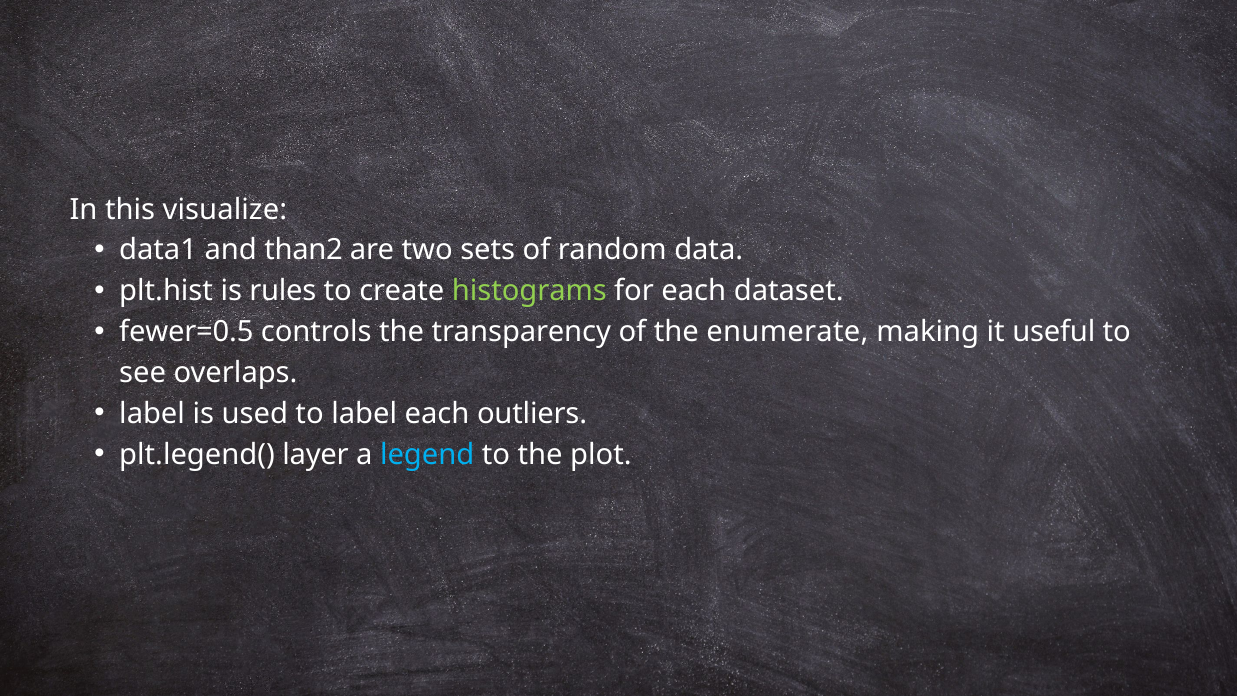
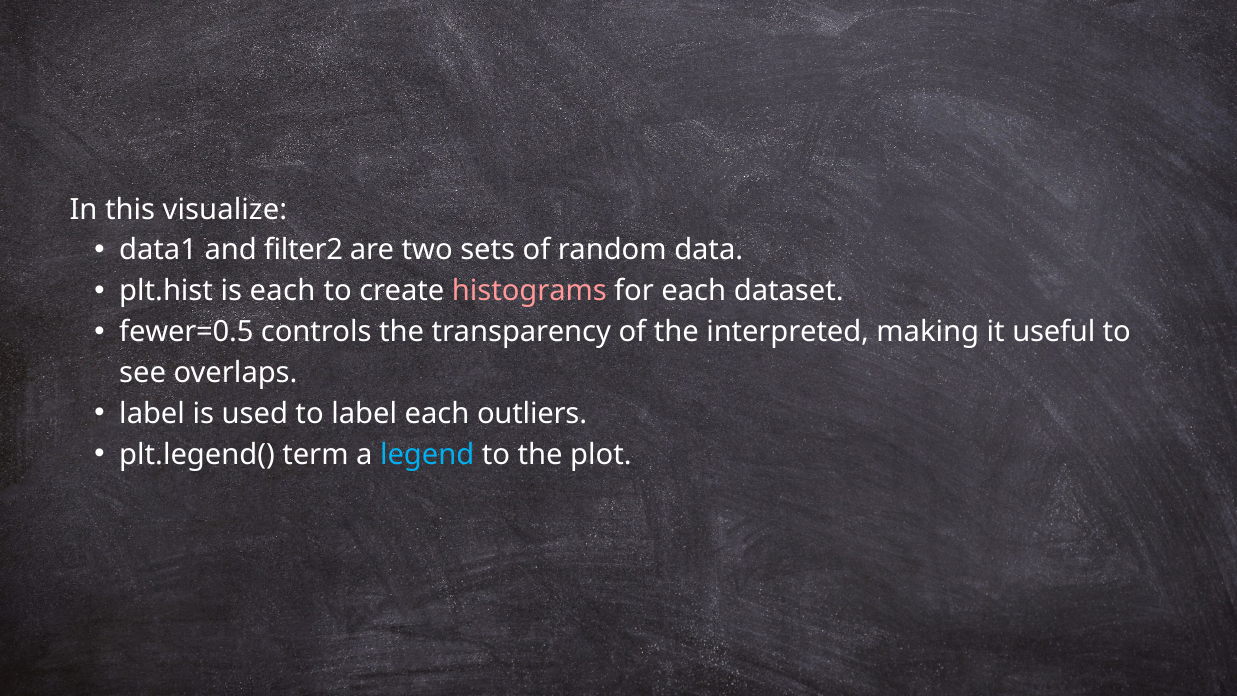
than2: than2 -> filter2 (304, 250)
is rules: rules -> each (283, 291)
histograms colour: light green -> pink (529, 291)
enumerate: enumerate -> interpreted (788, 332)
layer: layer -> term (315, 455)
